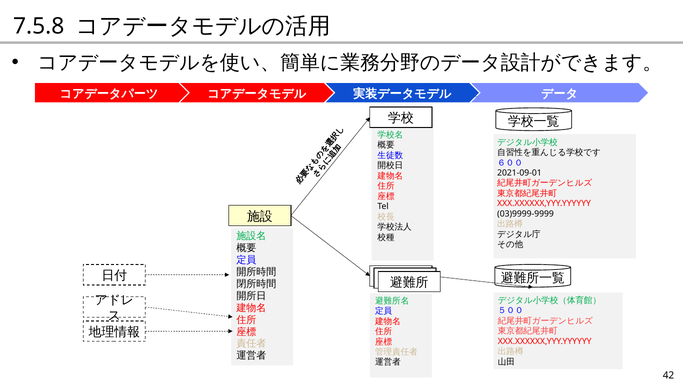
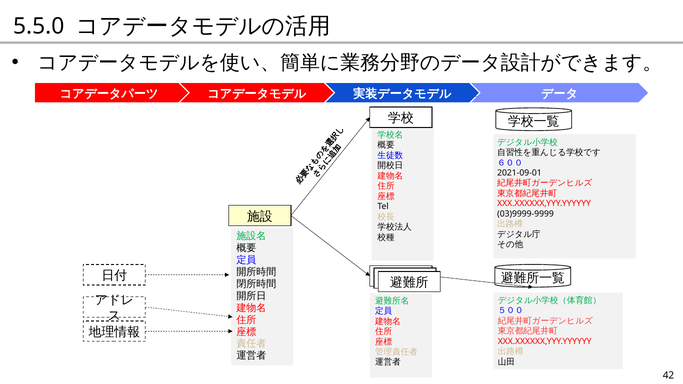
7.5.8: 7.5.8 -> 5.5.0 (39, 26)
